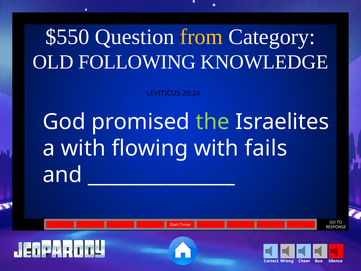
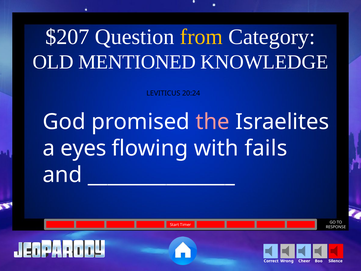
$550: $550 -> $207 (67, 37)
FOLLOWING: FOLLOWING -> MENTIONED (137, 62)
the colour: light green -> pink (213, 122)
a with: with -> eyes (83, 148)
